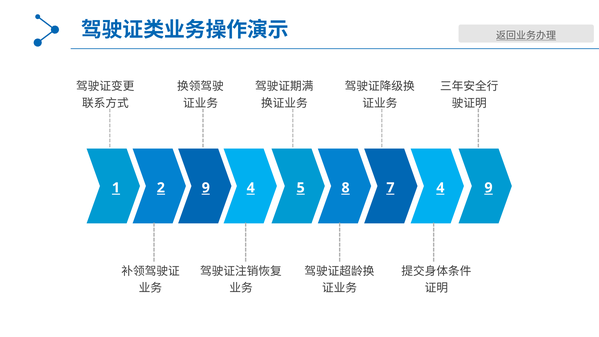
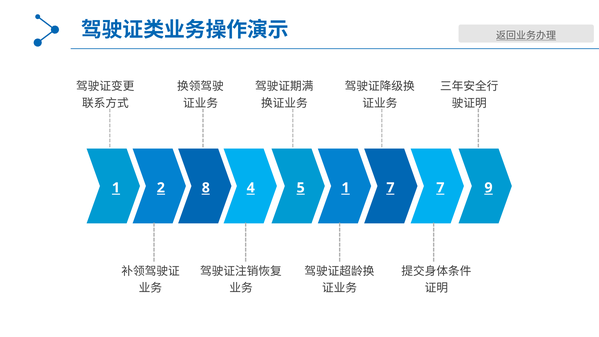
2 9: 9 -> 8 (206, 188)
5 8: 8 -> 1 (346, 188)
7 4: 4 -> 7 (440, 188)
